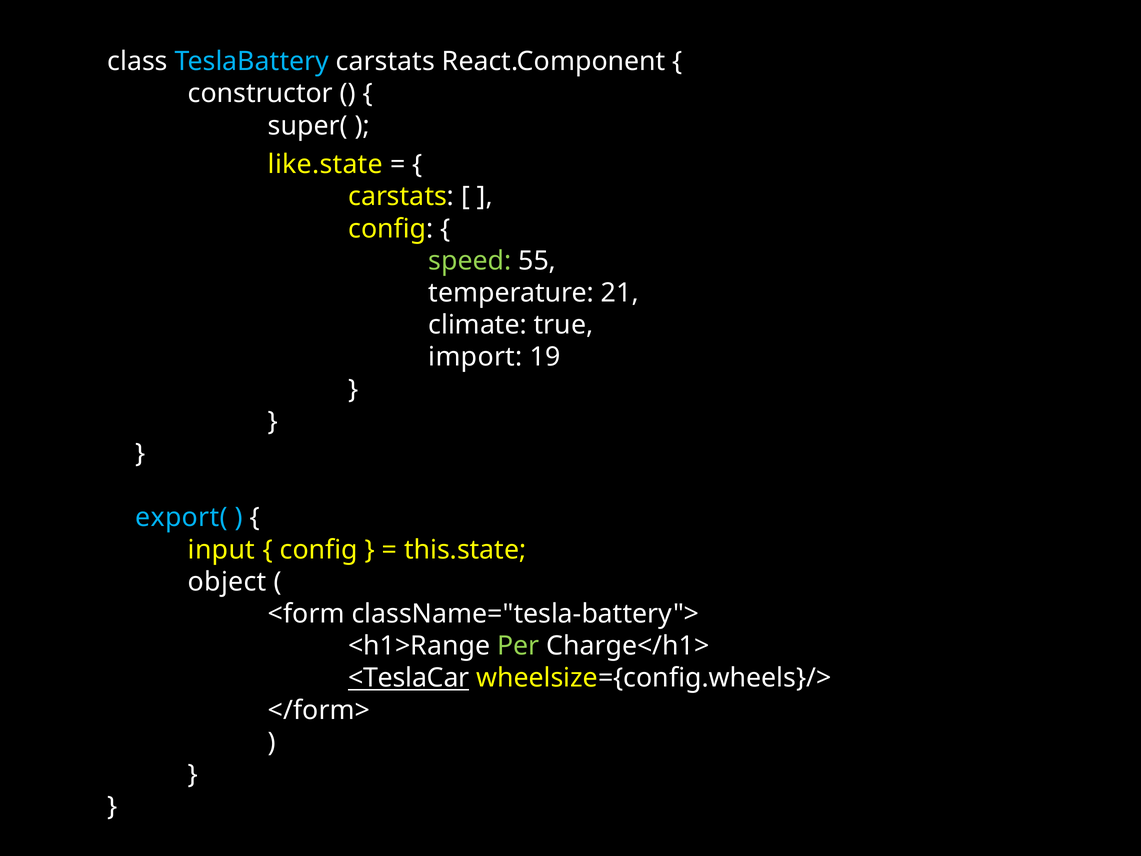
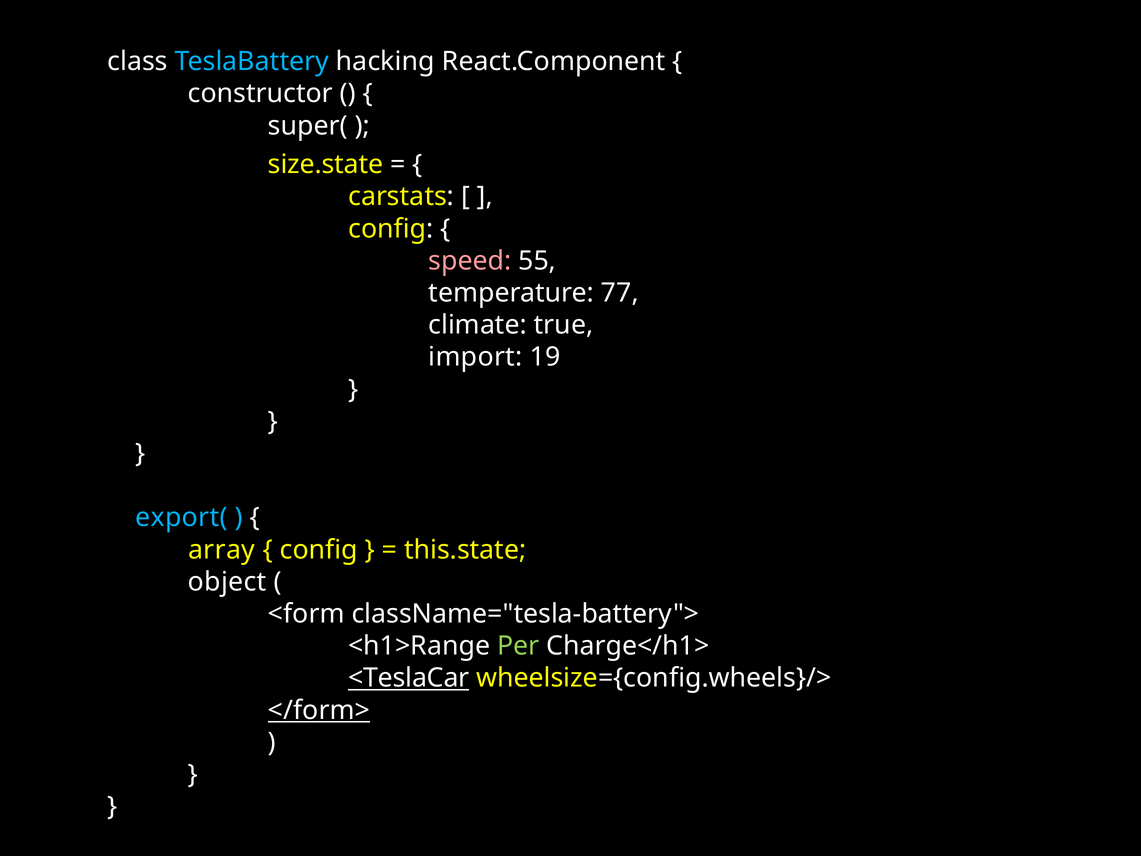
TeslaBattery carstats: carstats -> hacking (385, 62)
like.state: like.state -> size.state (326, 164)
speed colour: light green -> pink (470, 261)
21: 21 -> 77 (620, 293)
input: input -> array (222, 550)
</form> underline: none -> present (319, 710)
